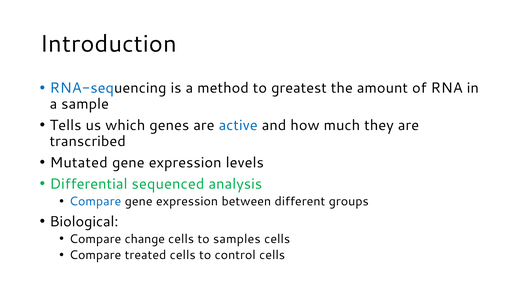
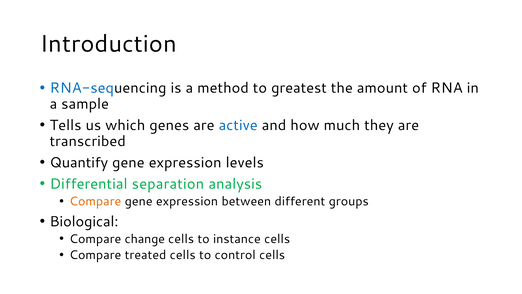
Mutated: Mutated -> Quantify (79, 162)
sequenced: sequenced -> separation (168, 184)
Compare colour: blue -> orange (95, 201)
samples: samples -> instance (237, 239)
